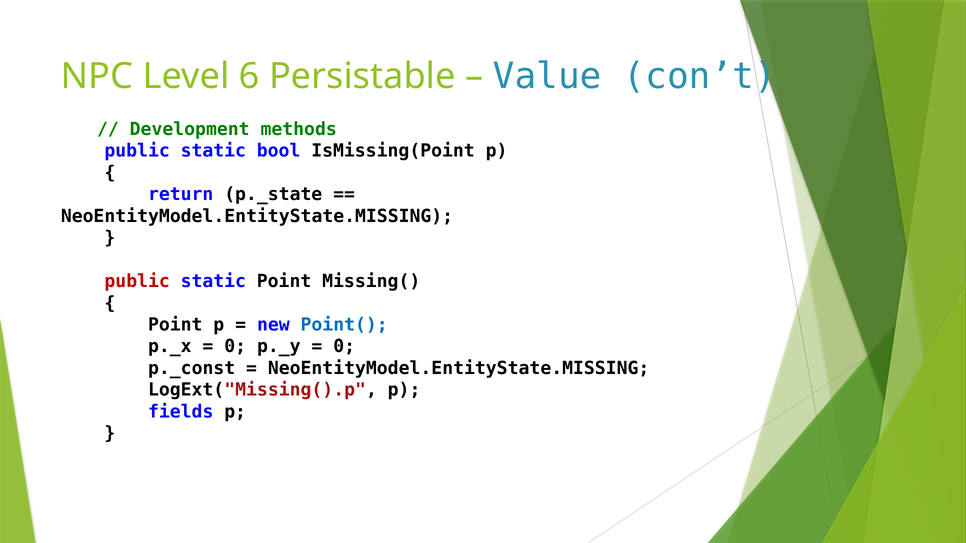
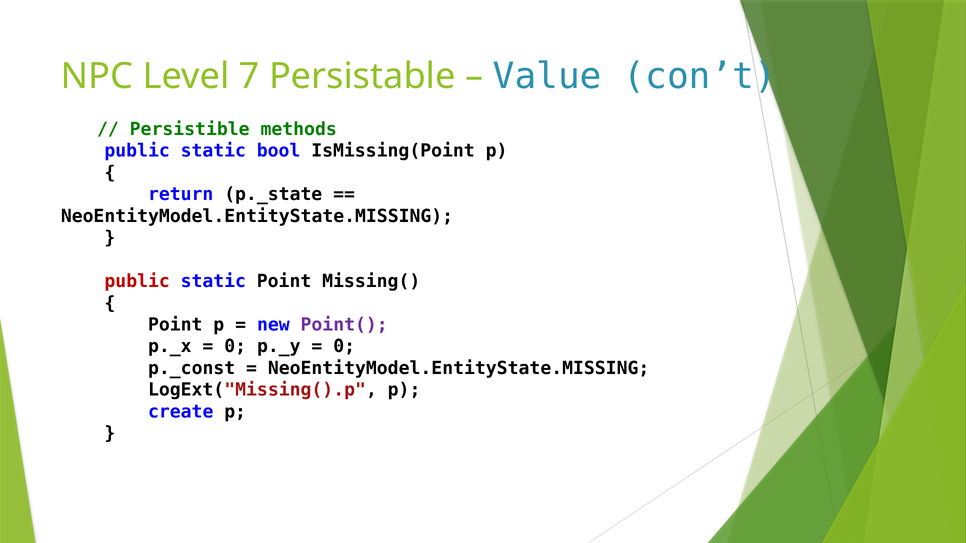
6: 6 -> 7 (249, 76)
Development: Development -> Persistible (190, 129)
Point( colour: blue -> purple (344, 325)
fields: fields -> create (181, 412)
